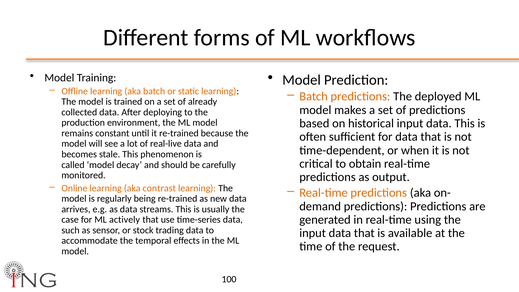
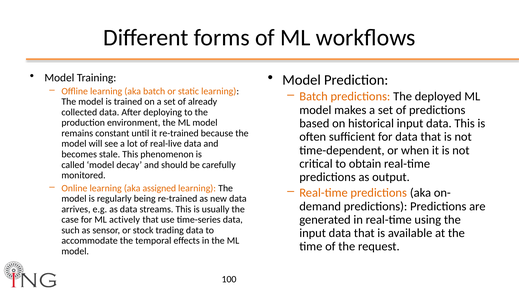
contrast: contrast -> assigned (159, 188)
